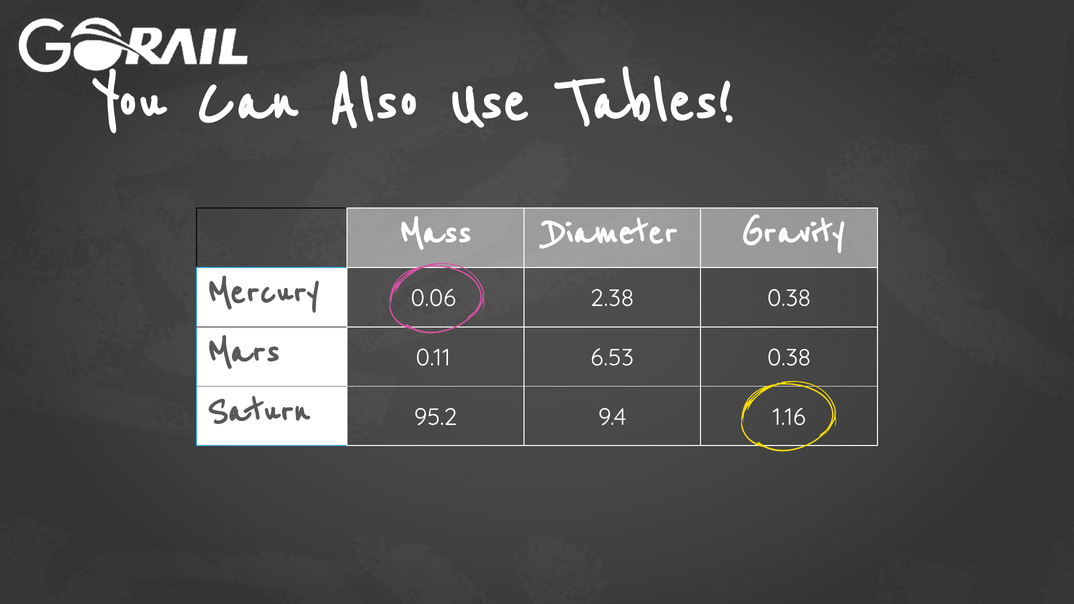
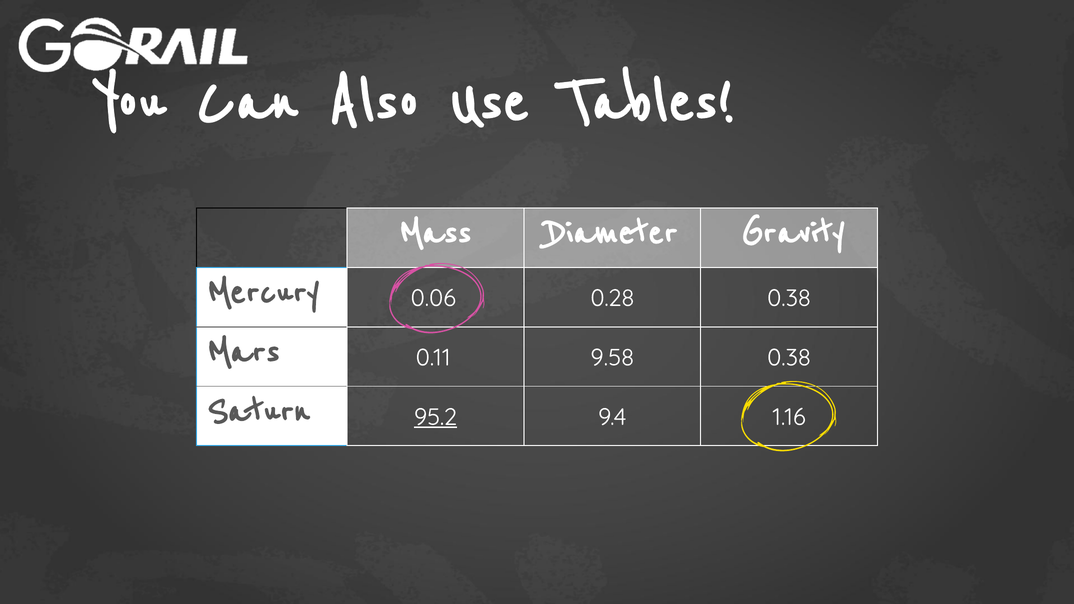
2.38: 2.38 -> 0.28 (612, 298)
6.53: 6.53 -> 9.58 (612, 358)
95.2 underline: none -> present (436, 417)
